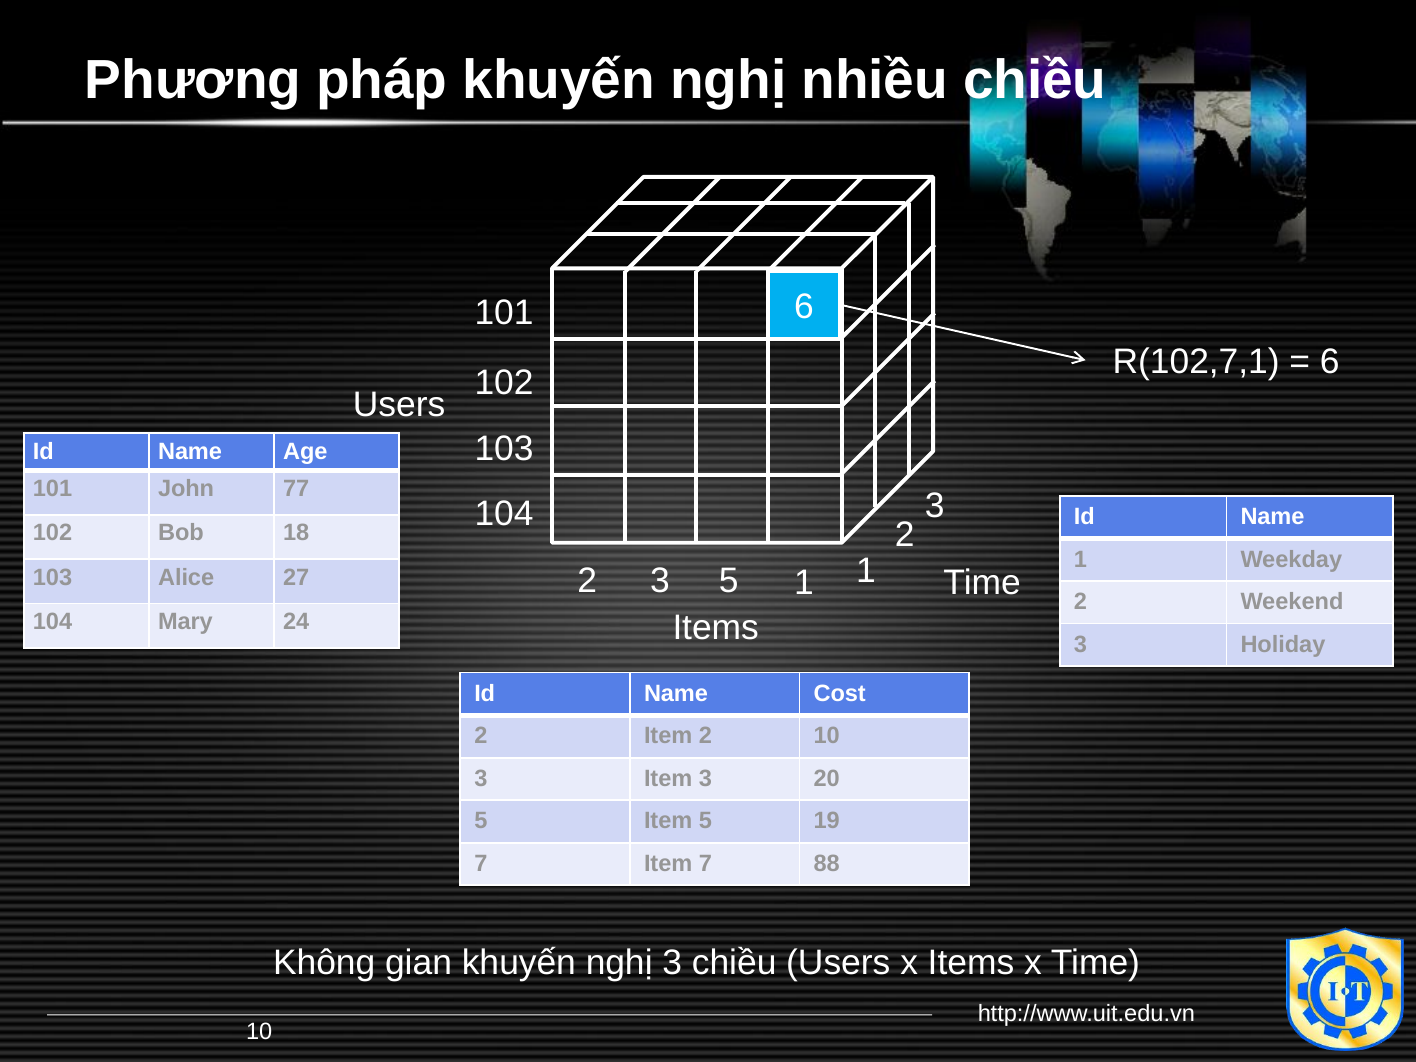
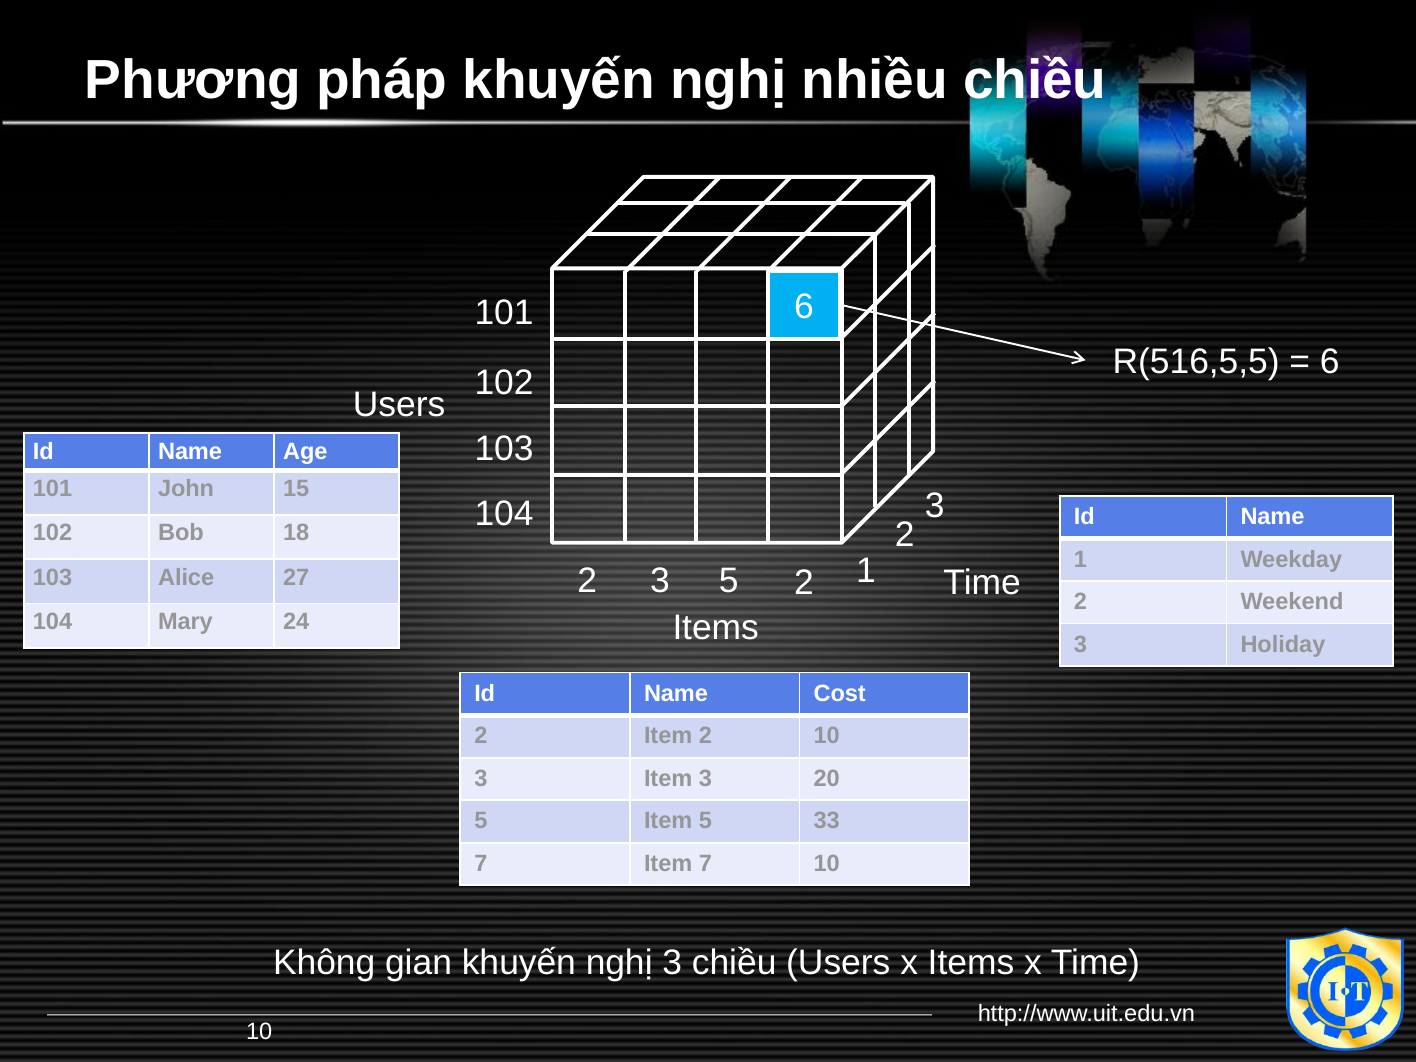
R(102,7,1: R(102,7,1 -> R(516,5,5 (1196, 362)
77: 77 -> 15 (296, 489)
5 1: 1 -> 2 (804, 583)
19: 19 -> 33 (827, 821)
7 88: 88 -> 10 (827, 864)
